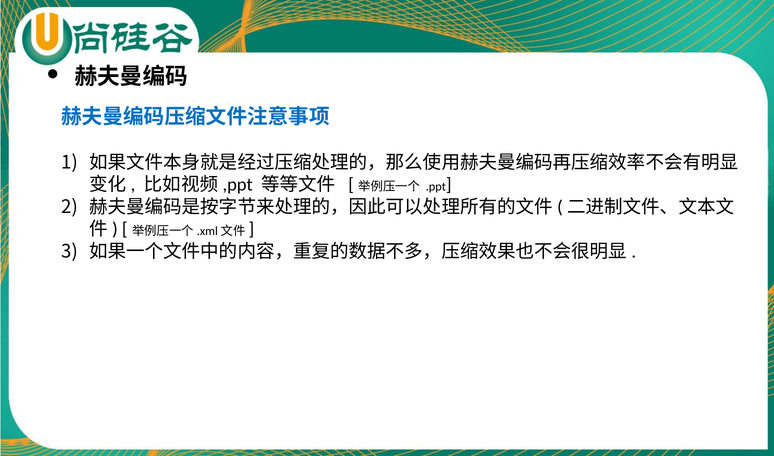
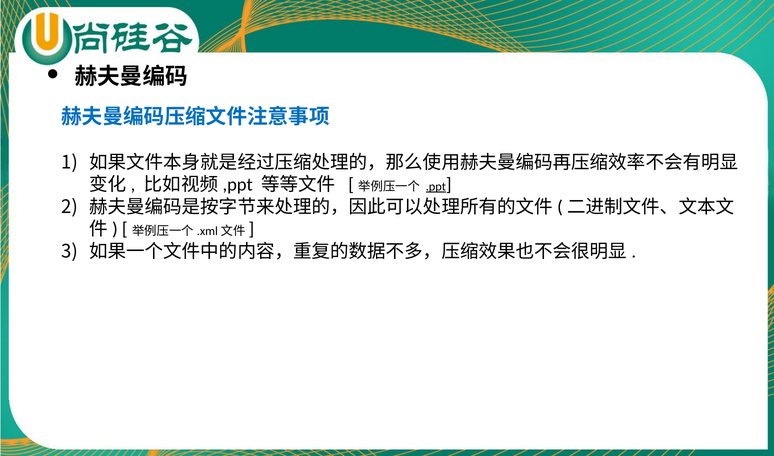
.ppt underline: none -> present (436, 187)
